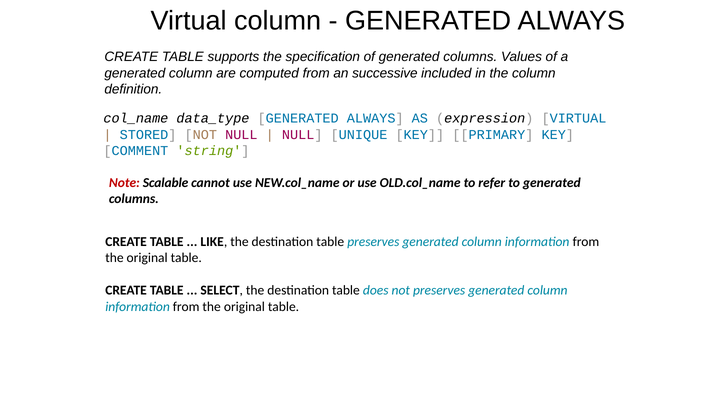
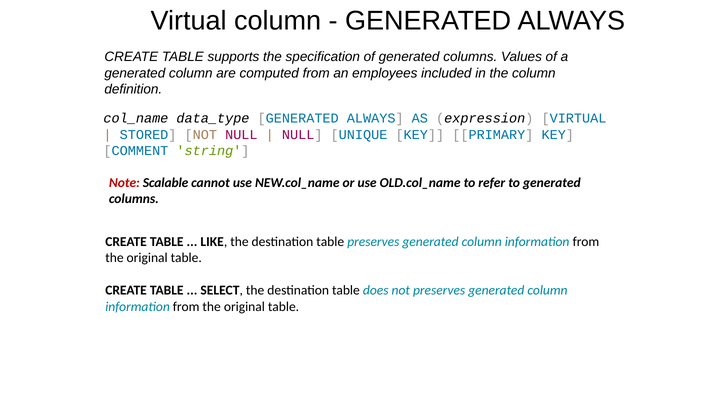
successive: successive -> employees (385, 73)
